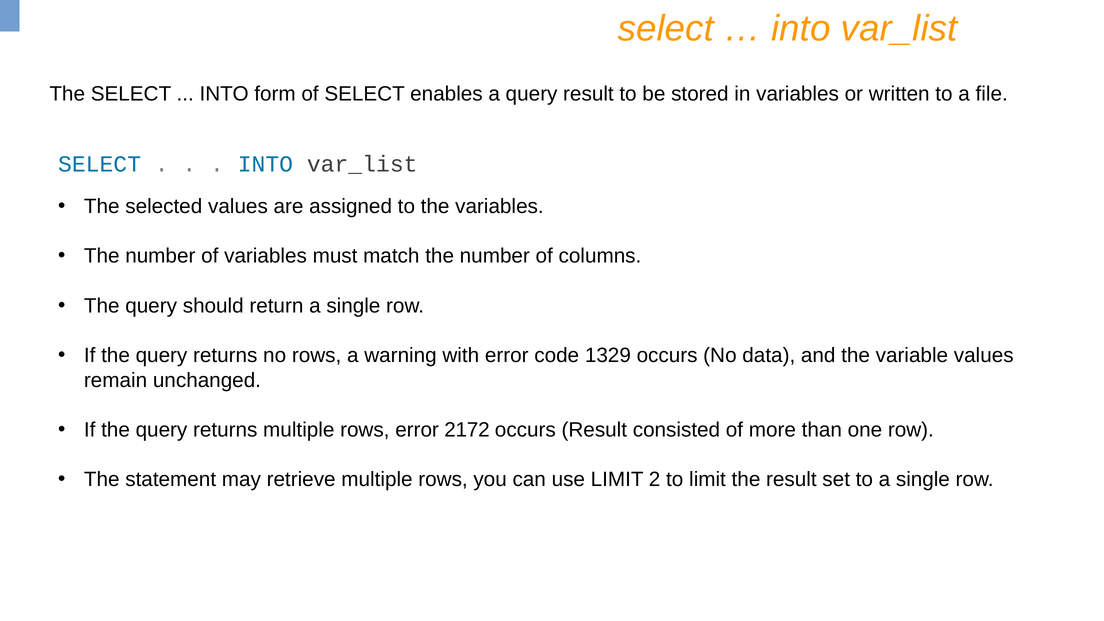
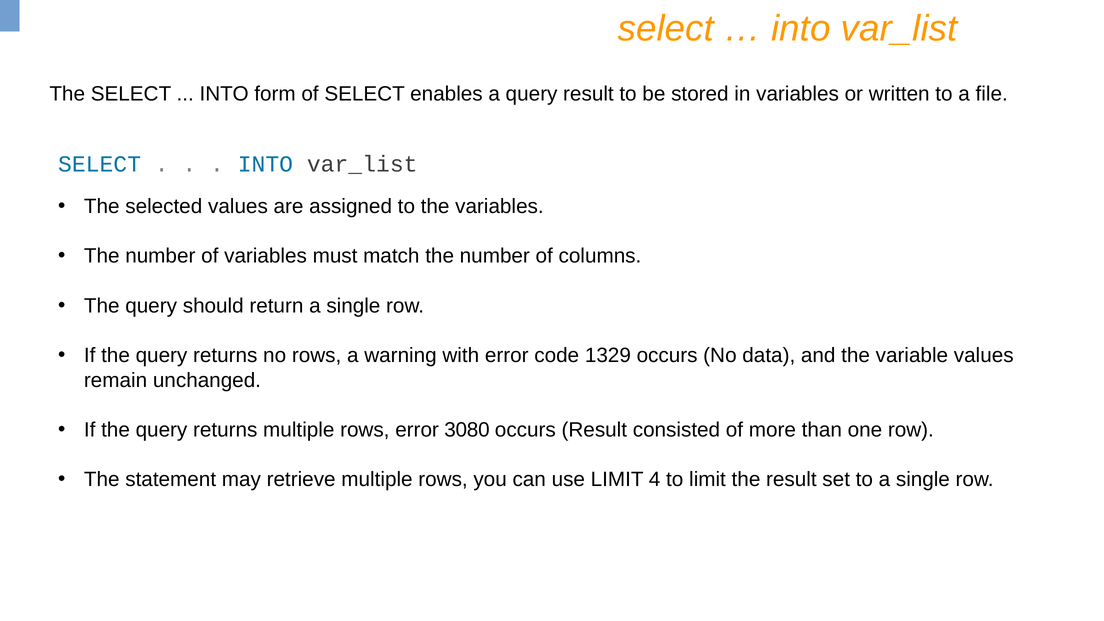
2172: 2172 -> 3080 (467, 430)
2: 2 -> 4 (655, 480)
